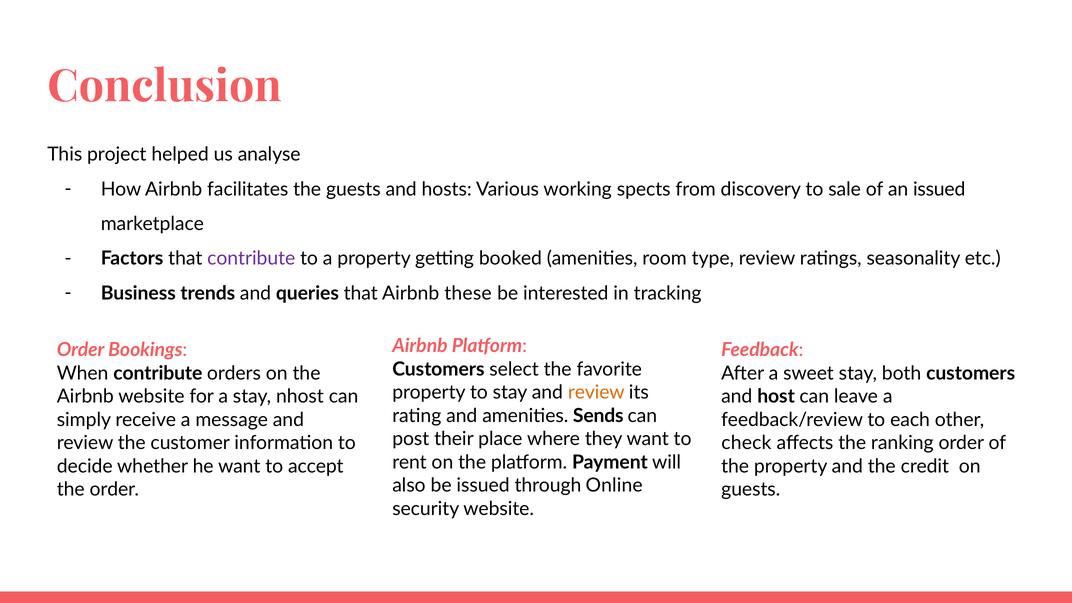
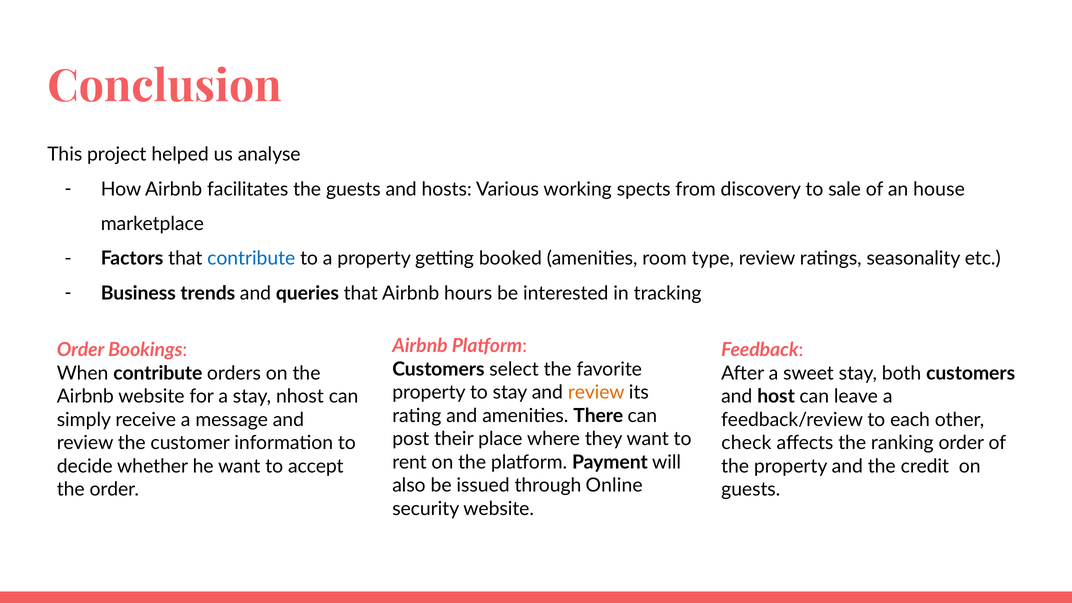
an issued: issued -> house (939, 189)
contribute colour: purple -> blue (251, 259)
these: these -> hours (468, 293)
Sends: Sends -> There (598, 416)
